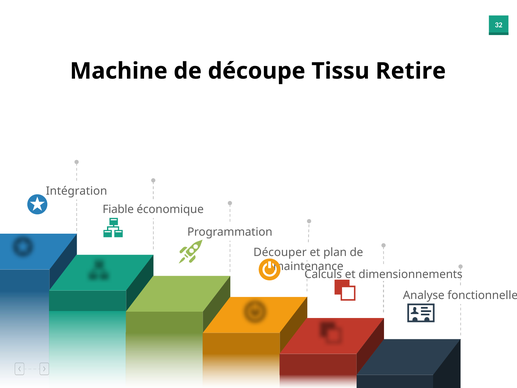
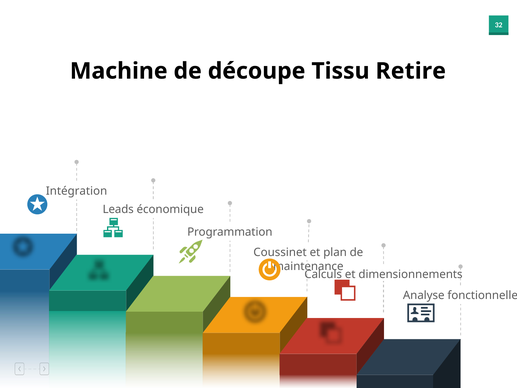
Fiable: Fiable -> Leads (118, 209)
Découper: Découper -> Coussinet (280, 252)
